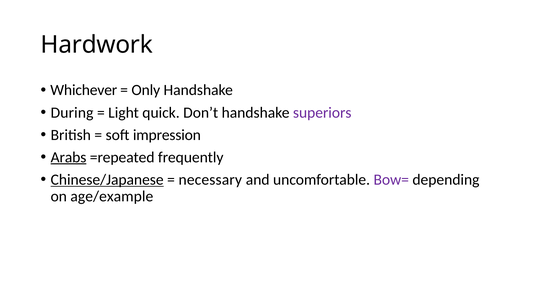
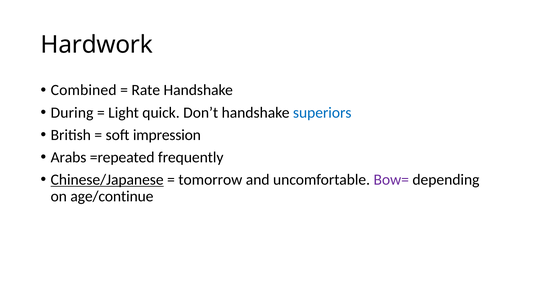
Whichever: Whichever -> Combined (84, 90)
Only: Only -> Rate (146, 90)
superiors colour: purple -> blue (322, 112)
Arabs underline: present -> none (69, 157)
necessary: necessary -> tomorrow (210, 180)
age/example: age/example -> age/continue (112, 196)
